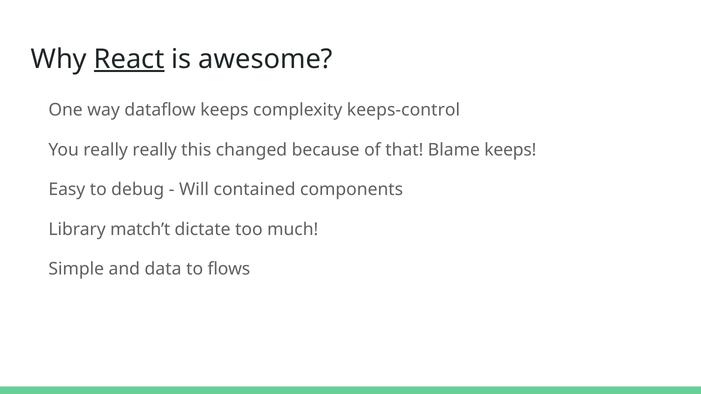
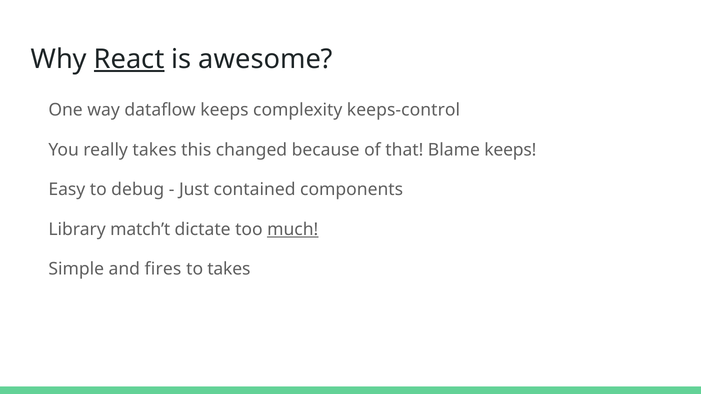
really really: really -> takes (155, 150)
Will: Will -> Just (194, 190)
much underline: none -> present (293, 229)
data: data -> fires (163, 269)
to flows: flows -> takes (229, 269)
